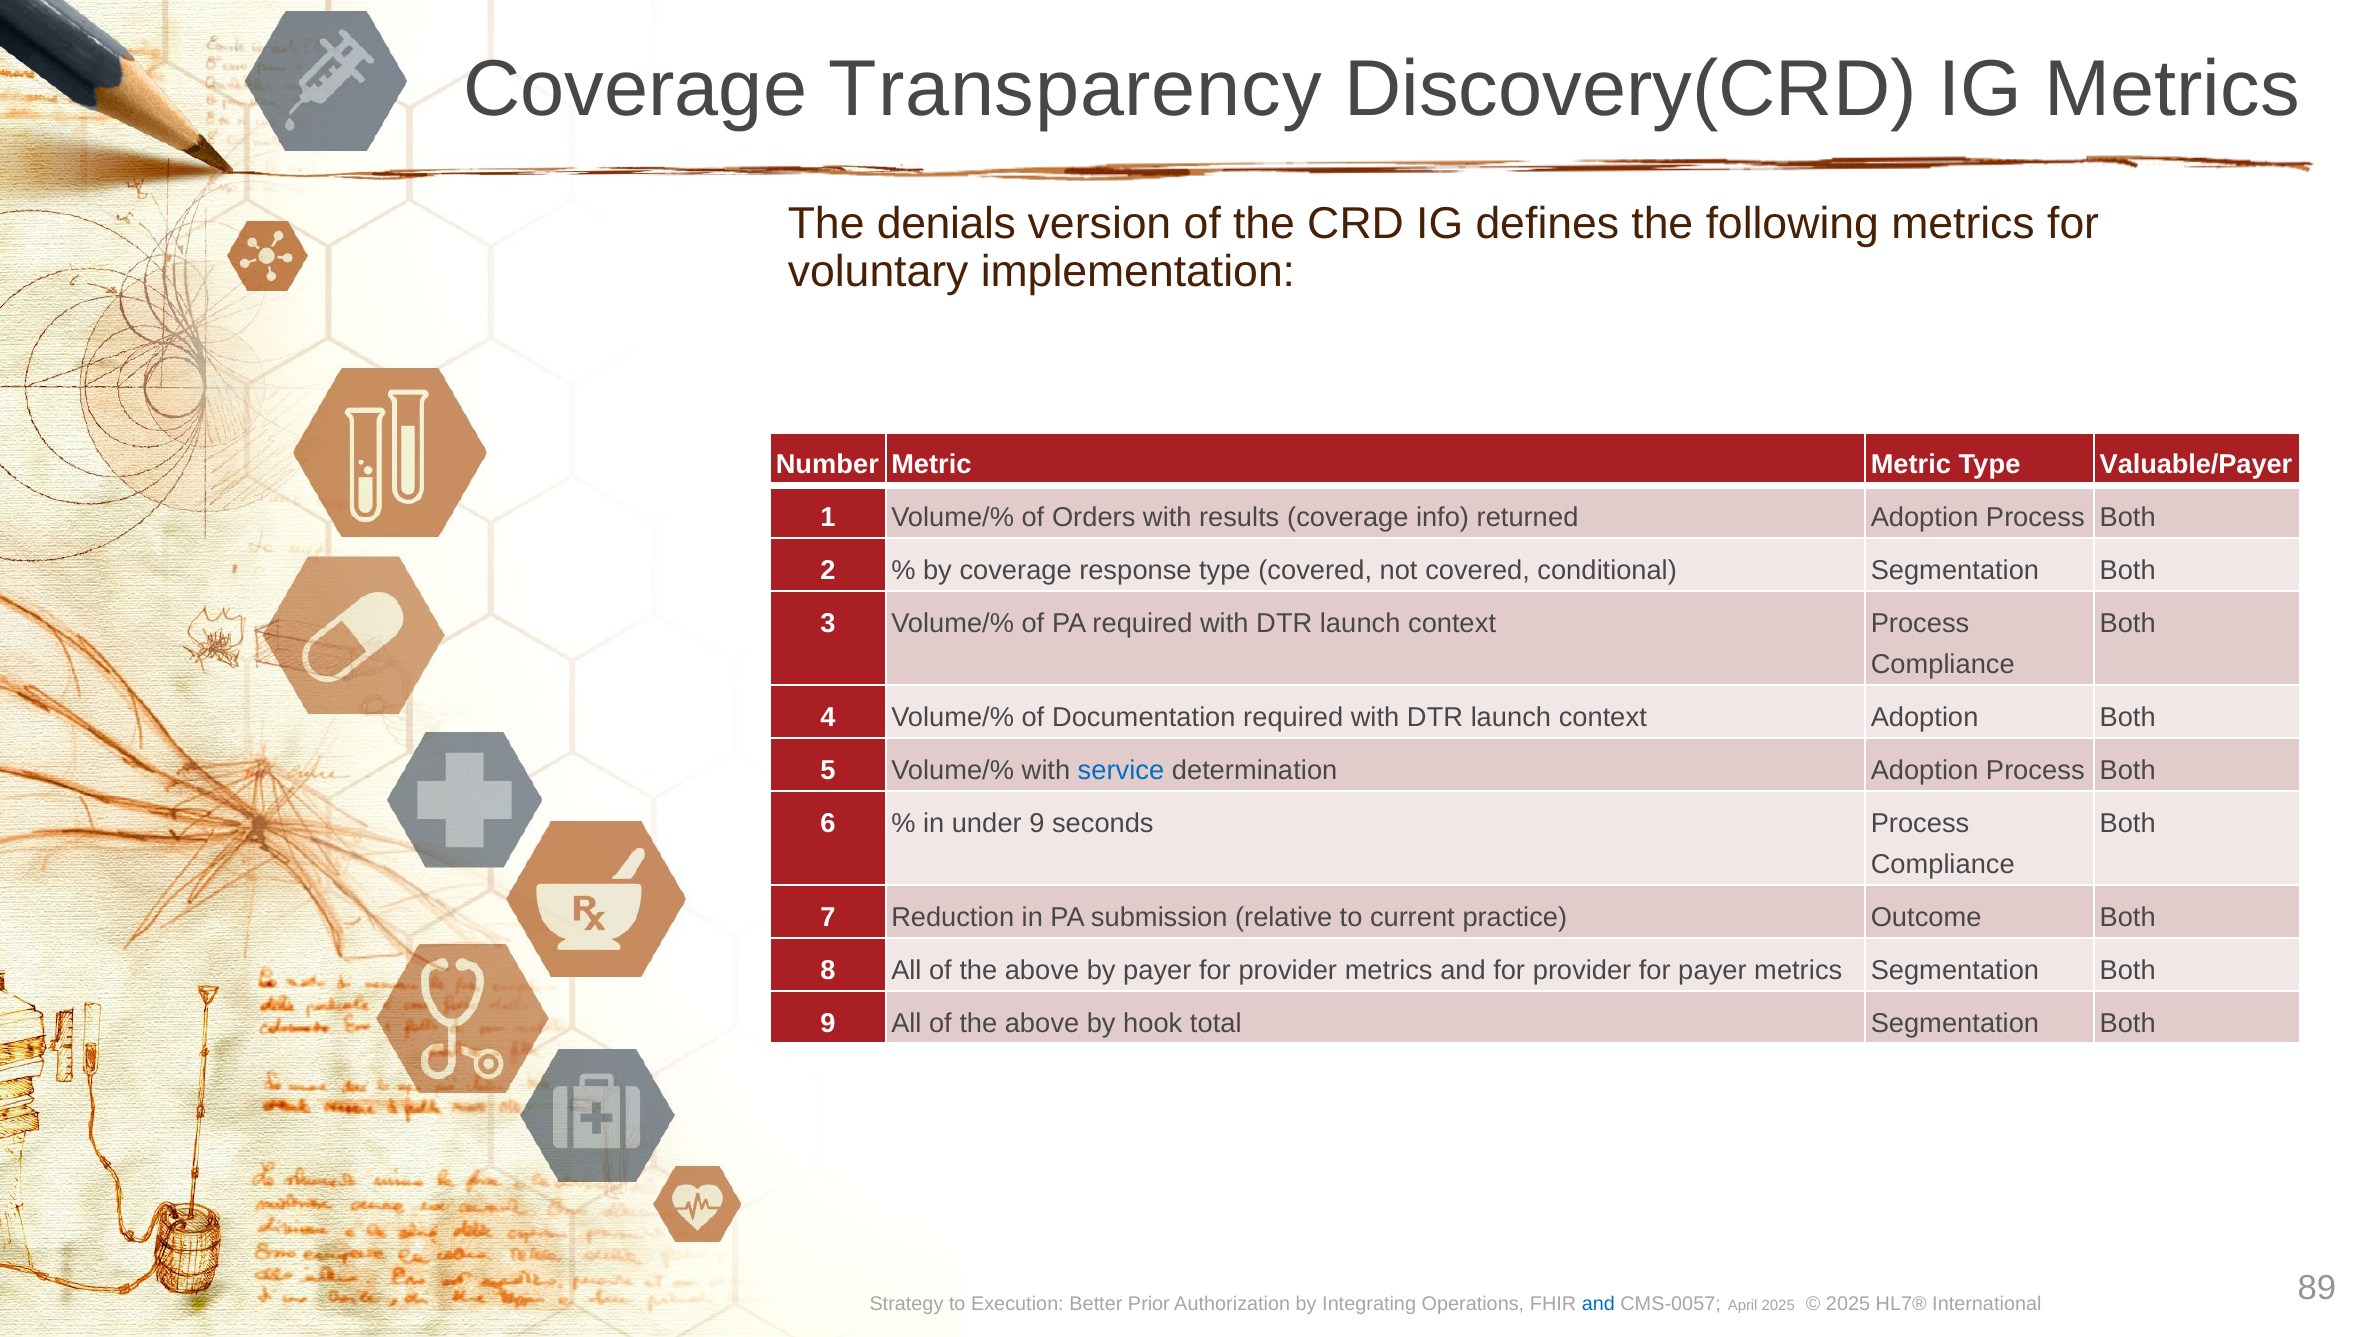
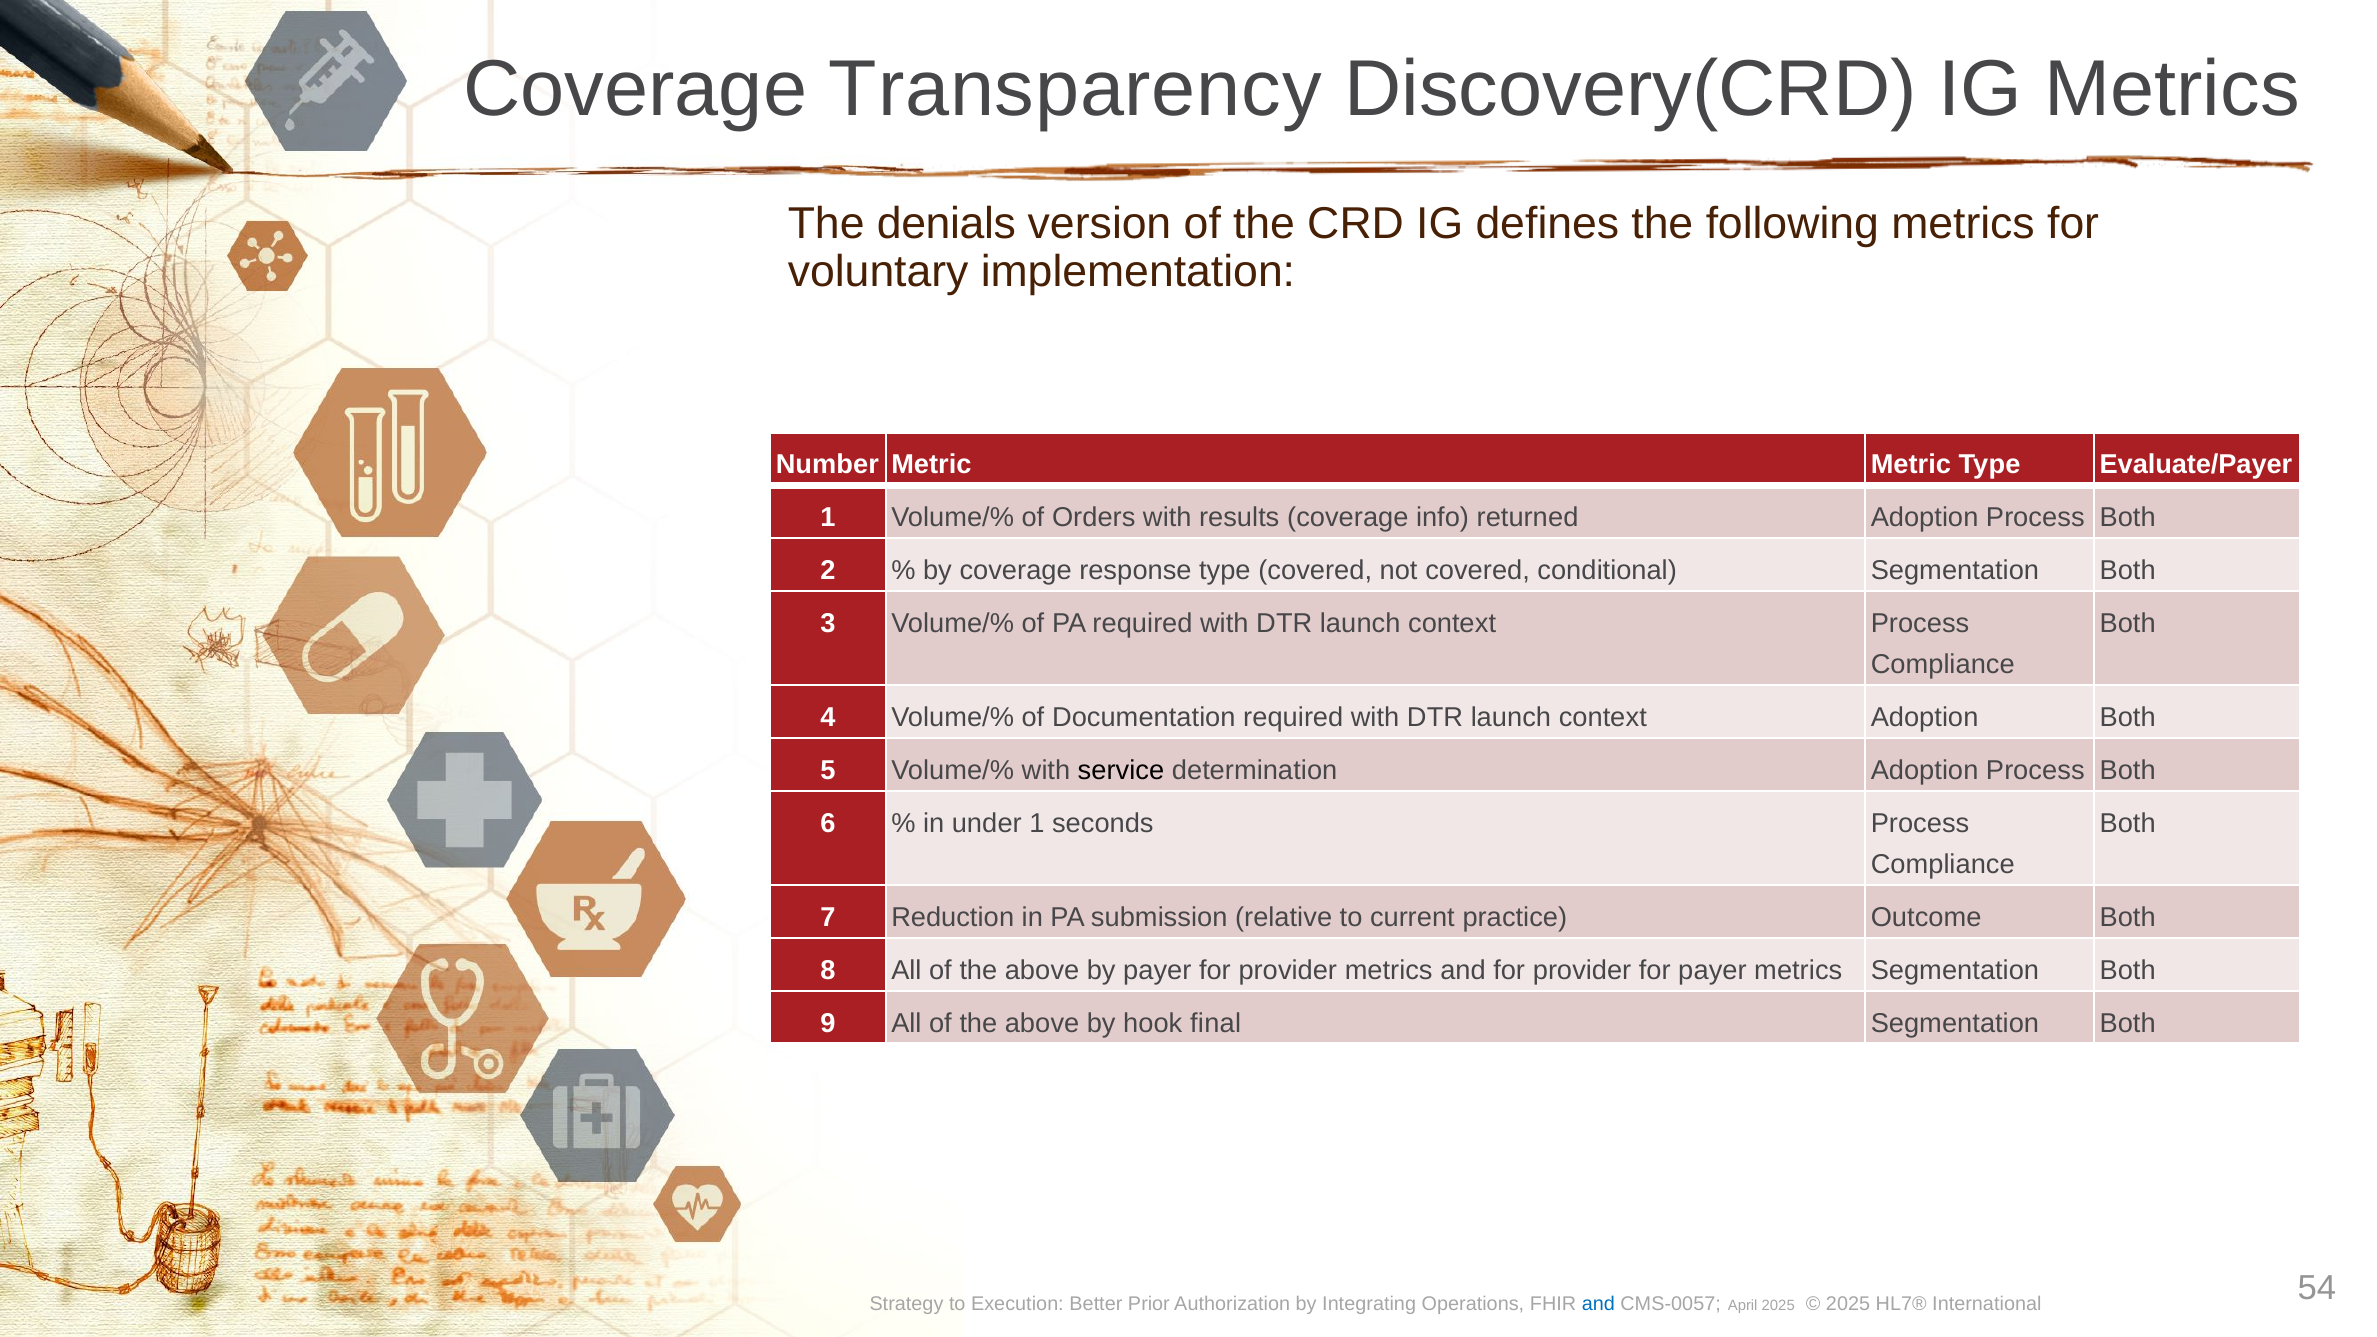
Valuable/Payer: Valuable/Payer -> Evaluate/Payer (2196, 465)
service colour: blue -> black (1121, 771)
under 9: 9 -> 1 (1037, 823)
total: total -> final (1216, 1023)
89: 89 -> 54 (2317, 1288)
